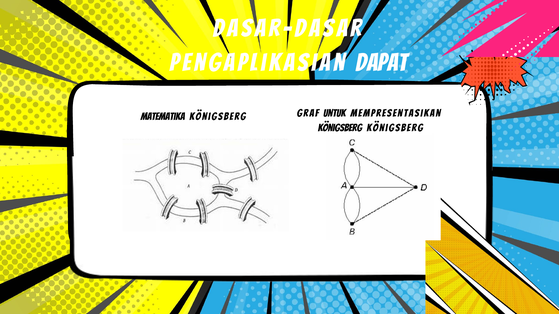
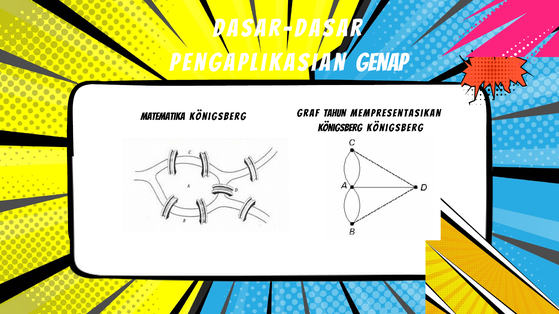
Dapat: Dapat -> Genap (381, 63)
untuk: untuk -> tahun (334, 114)
